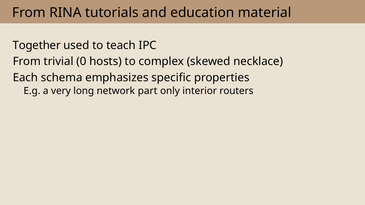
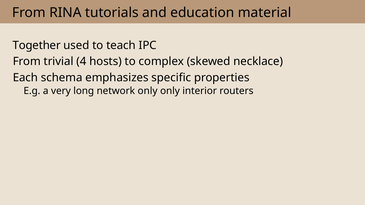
0: 0 -> 4 (81, 62)
network part: part -> only (148, 91)
